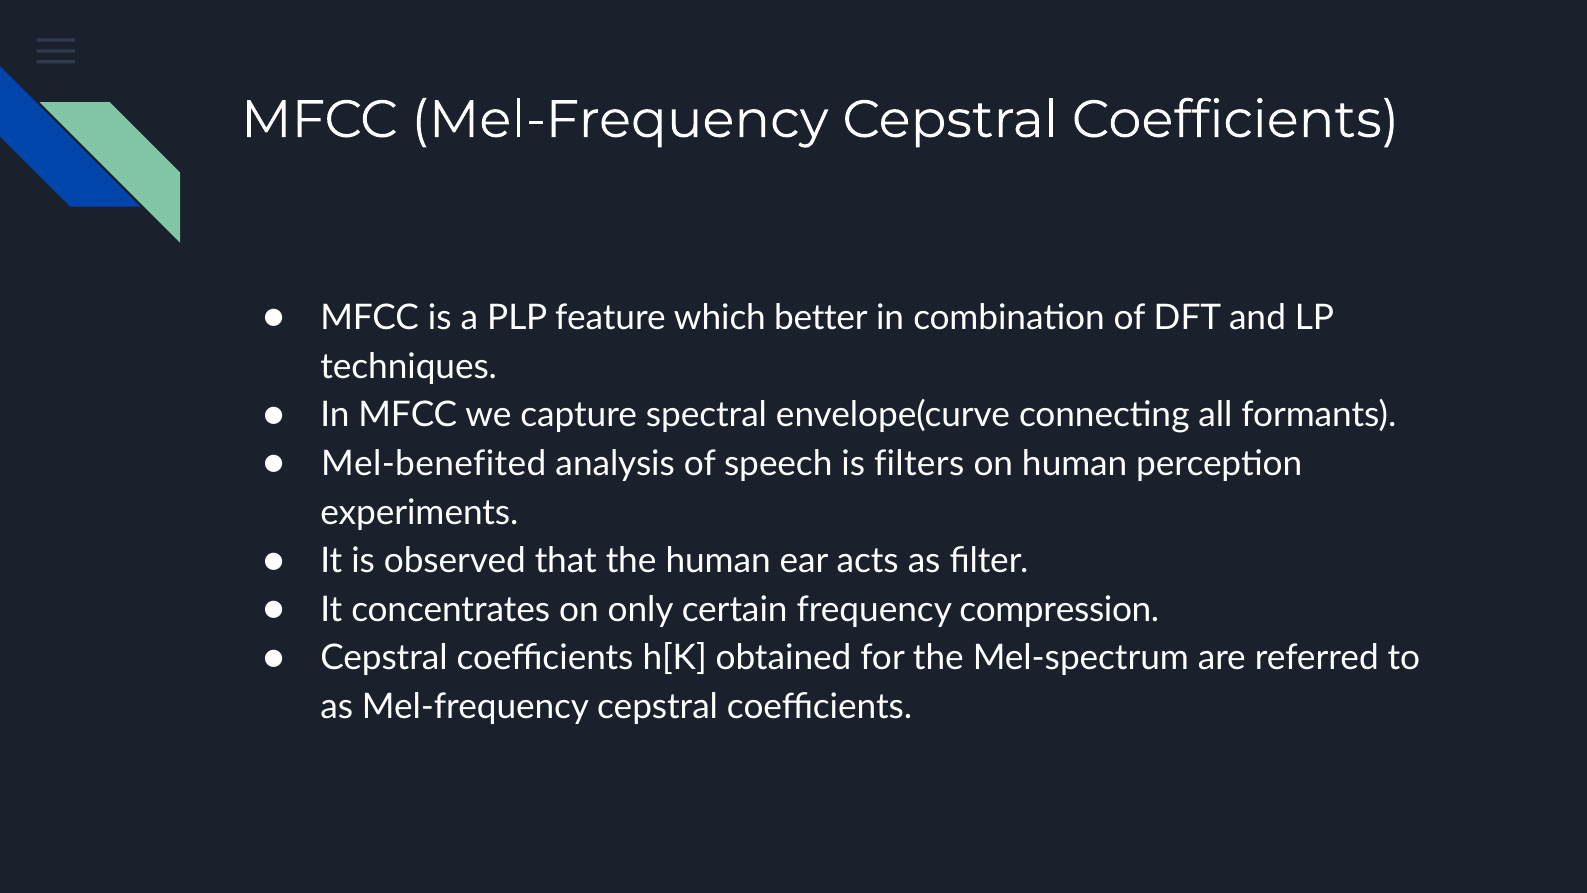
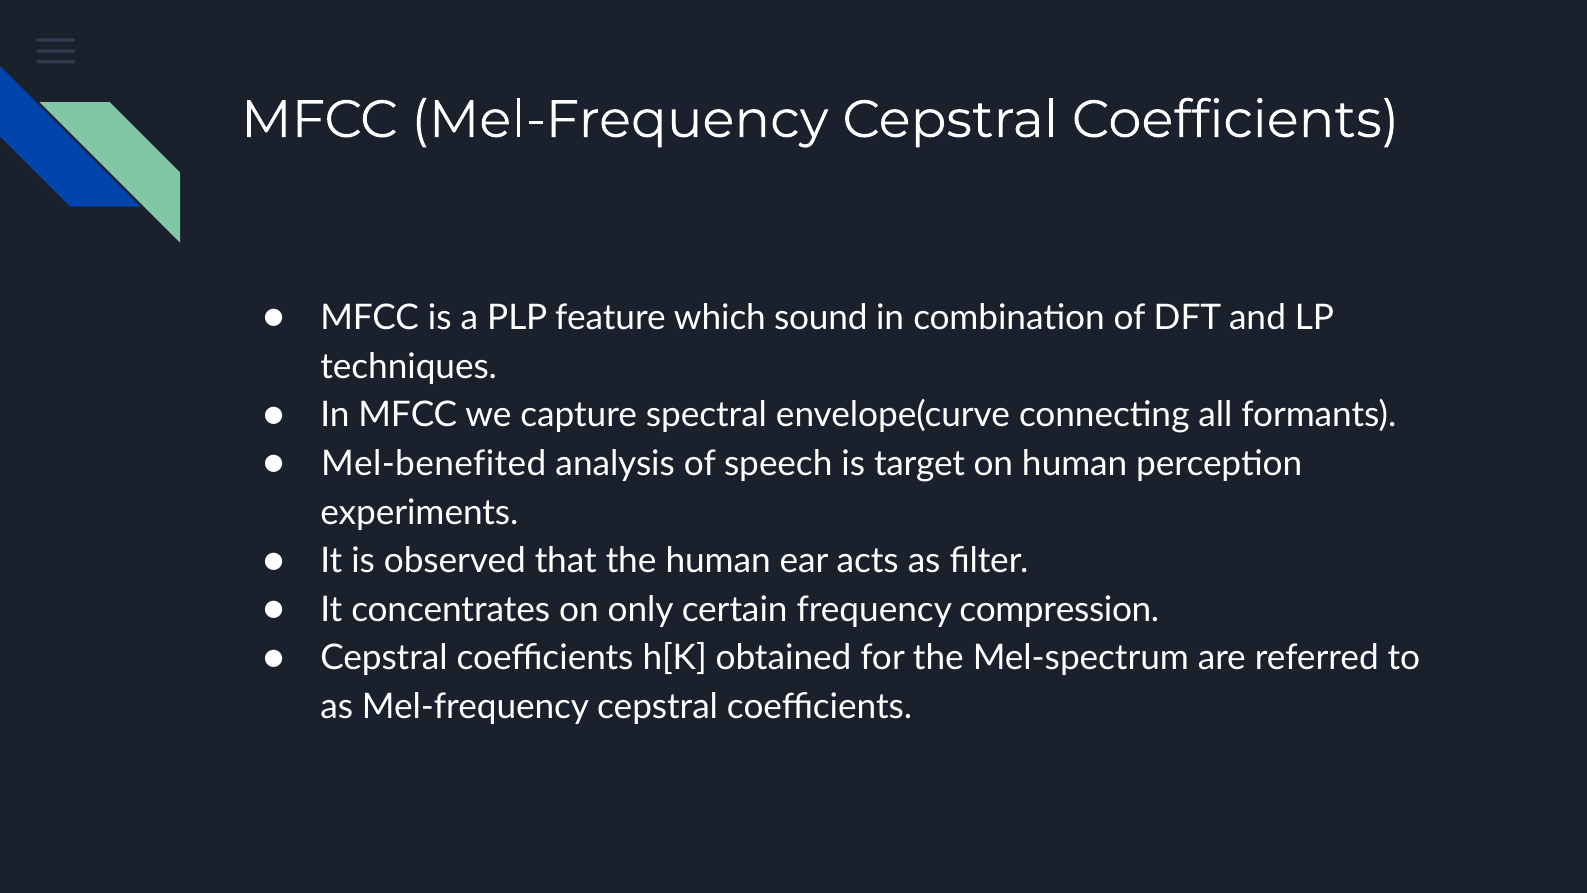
better: better -> sound (821, 318)
filters: filters -> target (919, 464)
